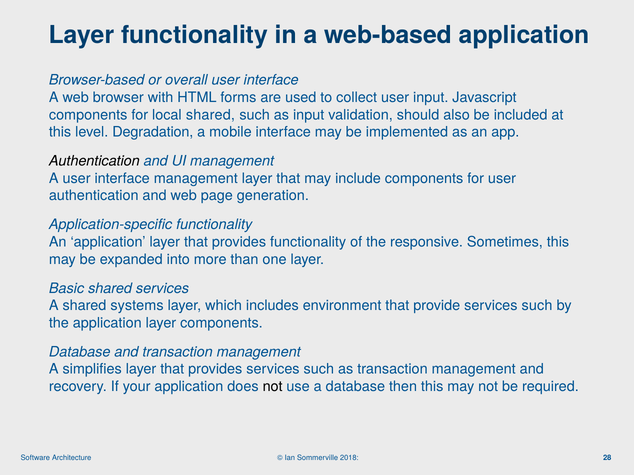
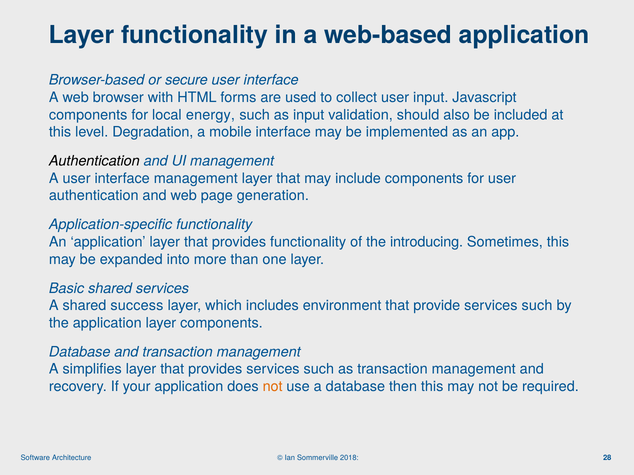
overall: overall -> secure (186, 80)
local shared: shared -> energy (210, 115)
responsive: responsive -> introducing (427, 242)
systems: systems -> success (137, 306)
not colour: black -> orange (273, 387)
